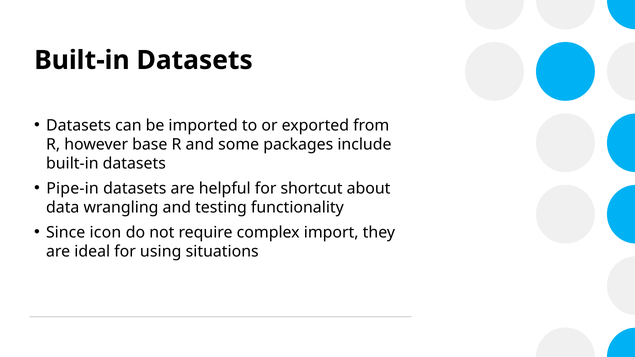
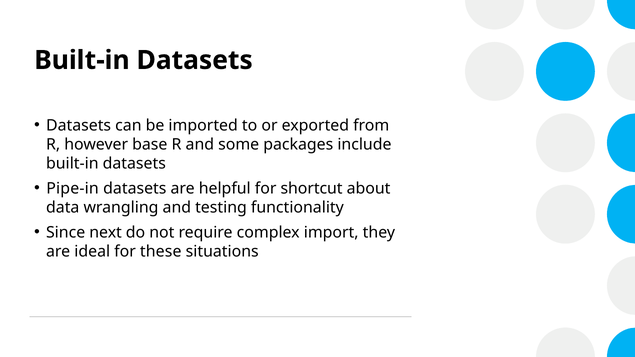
icon: icon -> next (106, 233)
using: using -> these (161, 252)
